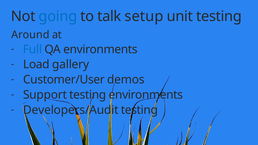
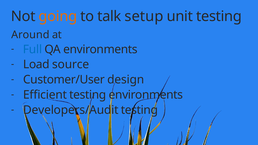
going colour: blue -> orange (58, 16)
gallery: gallery -> source (71, 65)
demos: demos -> design (126, 80)
Support: Support -> Efficient (45, 95)
